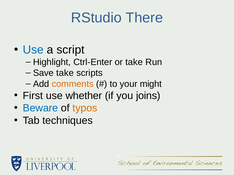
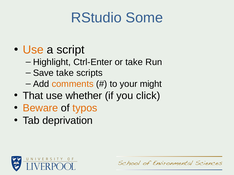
There: There -> Some (144, 18)
Use colour: blue -> orange (33, 50)
First: First -> That (33, 96)
joins: joins -> click (148, 96)
Beware colour: blue -> orange (40, 108)
techniques: techniques -> deprivation (68, 121)
